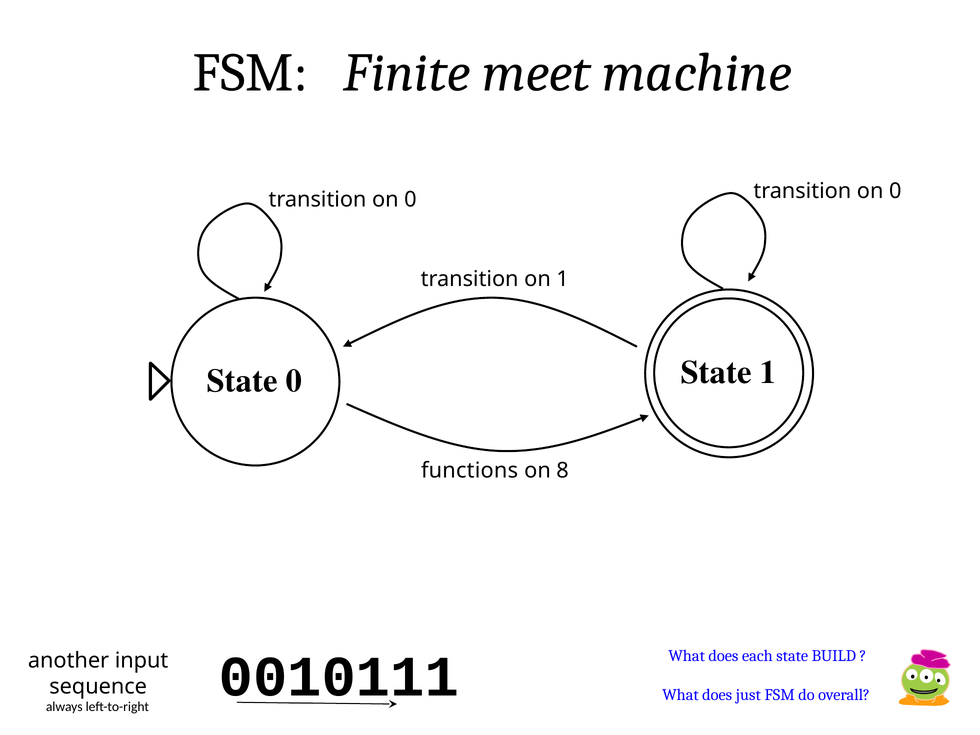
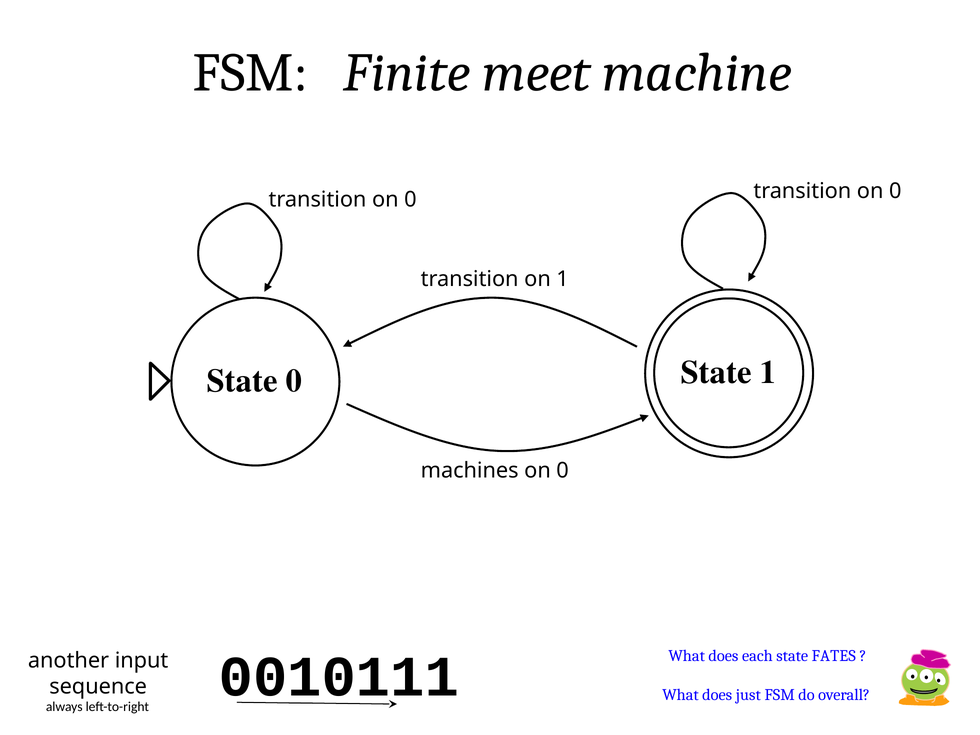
functions: functions -> machines (470, 471)
8: 8 -> 0 (563, 471)
BUILD: BUILD -> FATES (834, 656)
